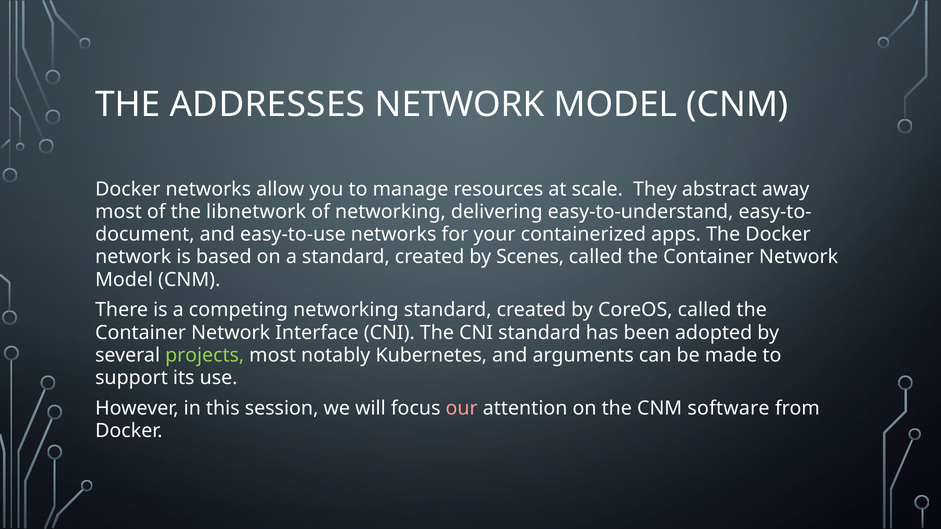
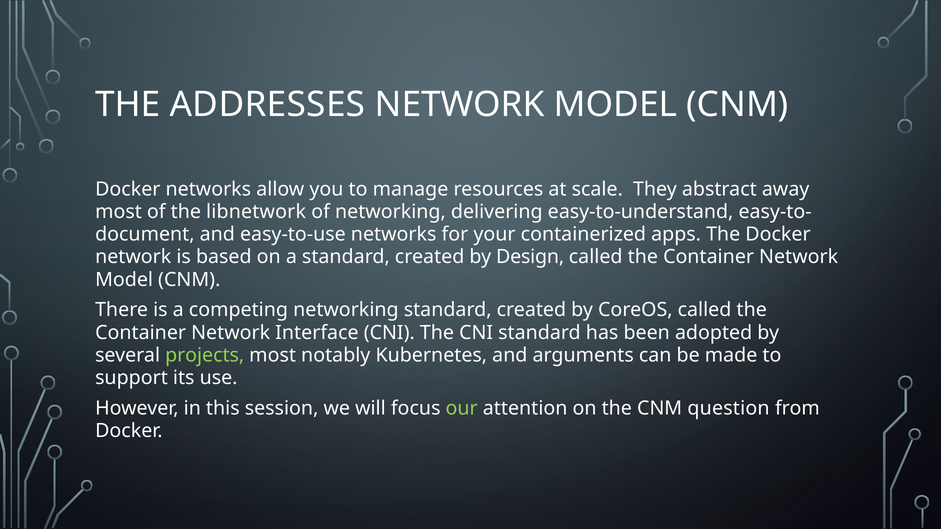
Scenes: Scenes -> Design (530, 257)
our colour: pink -> light green (462, 408)
software: software -> question (729, 408)
